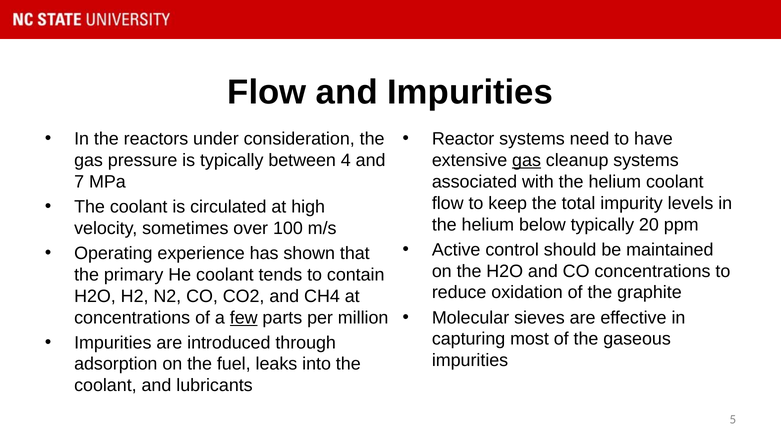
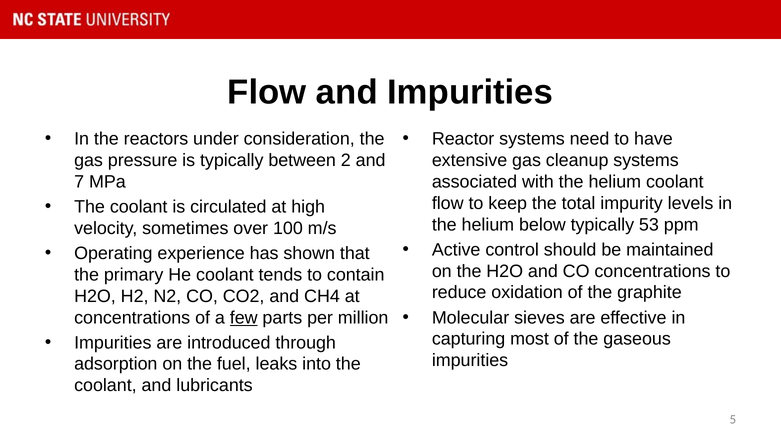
4: 4 -> 2 (346, 160)
gas underline: present -> none (527, 160)
20: 20 -> 53 (649, 225)
